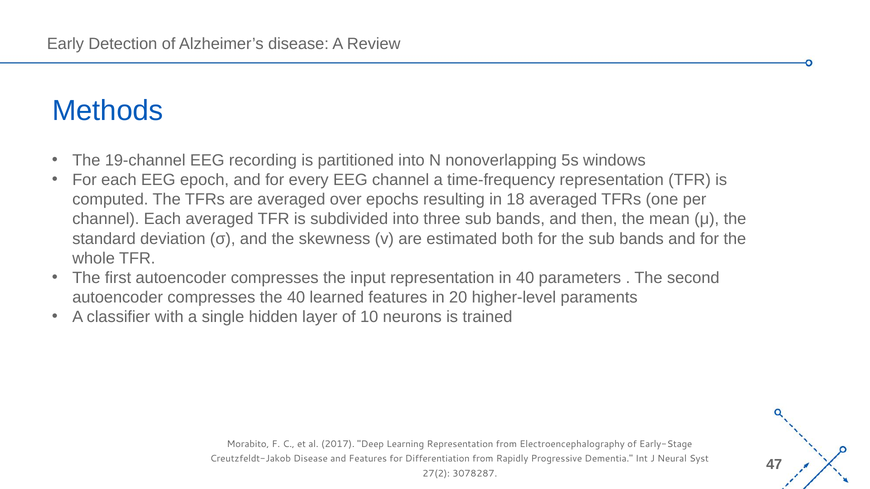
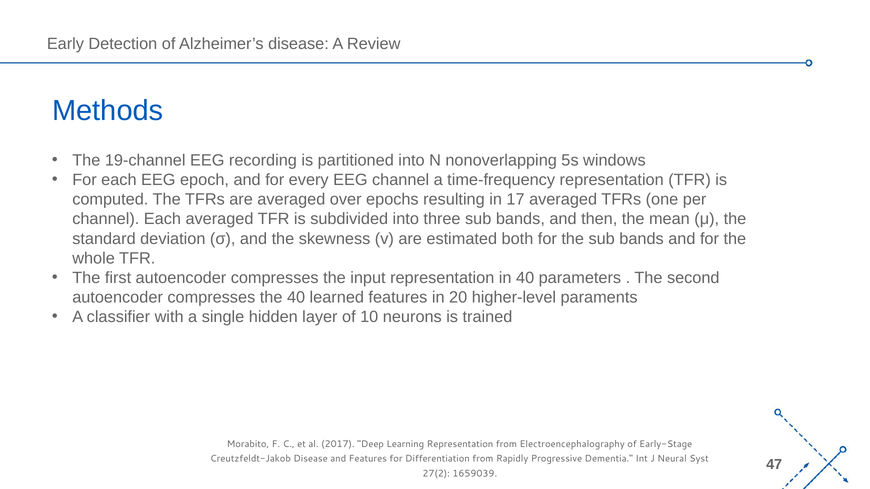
18: 18 -> 17 (516, 200)
3078287: 3078287 -> 1659039 (475, 474)
